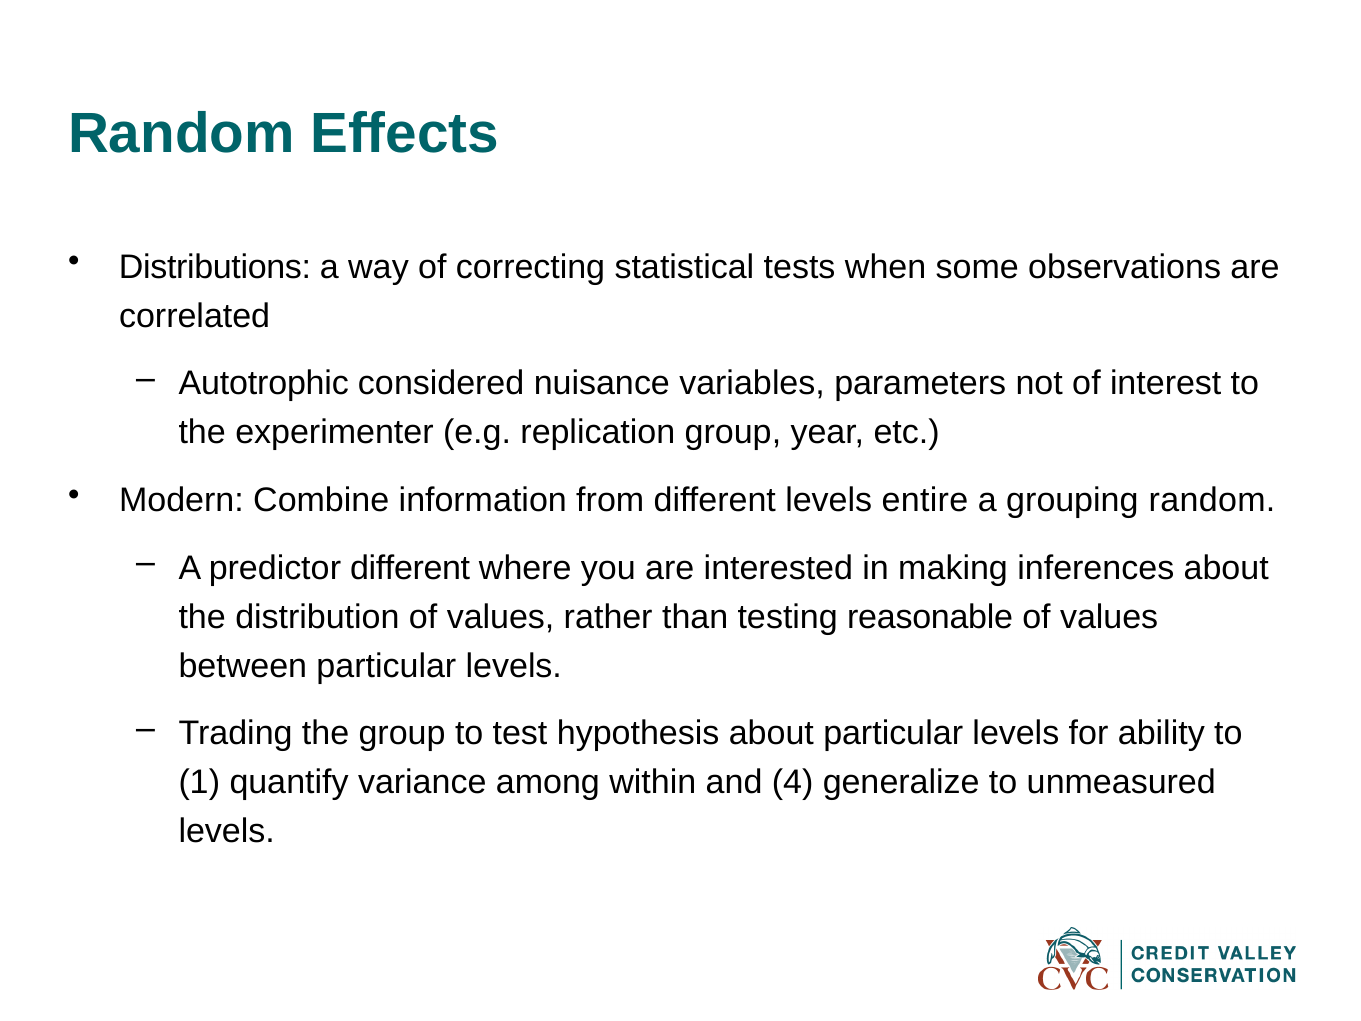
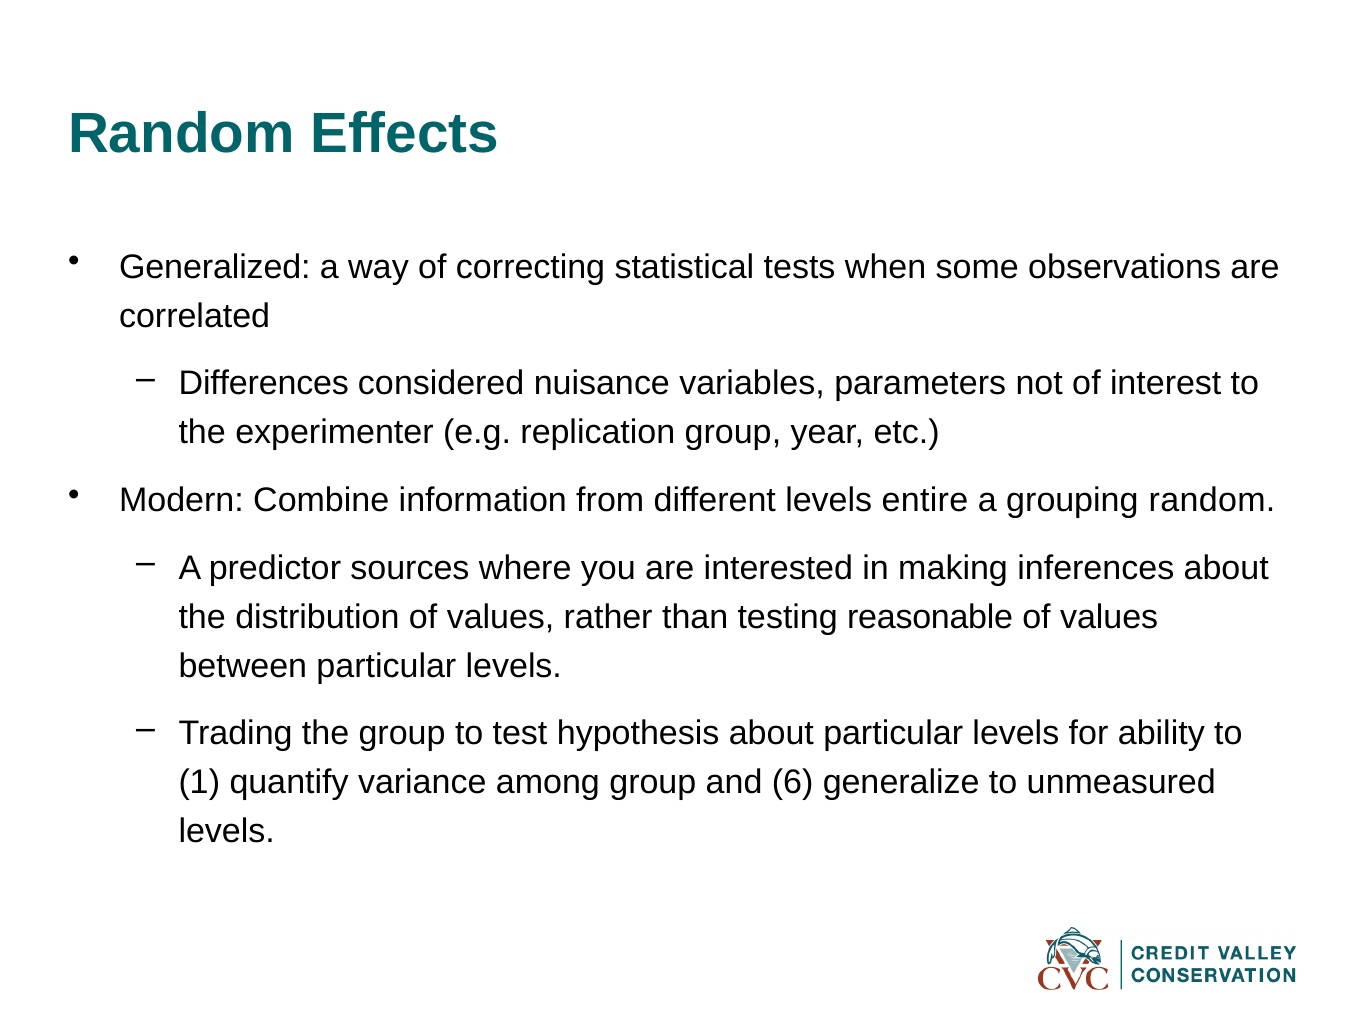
Distributions: Distributions -> Generalized (215, 267)
Autotrophic: Autotrophic -> Differences (264, 384)
predictor different: different -> sources (410, 568)
among within: within -> group (653, 783)
4: 4 -> 6 (793, 783)
